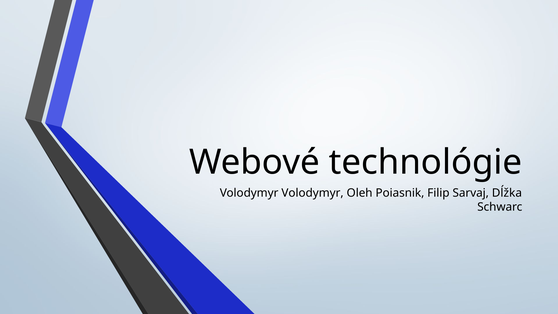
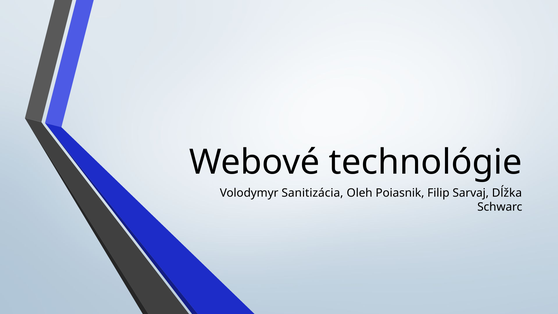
Volodymyr Volodymyr: Volodymyr -> Sanitizácia (312, 193)
